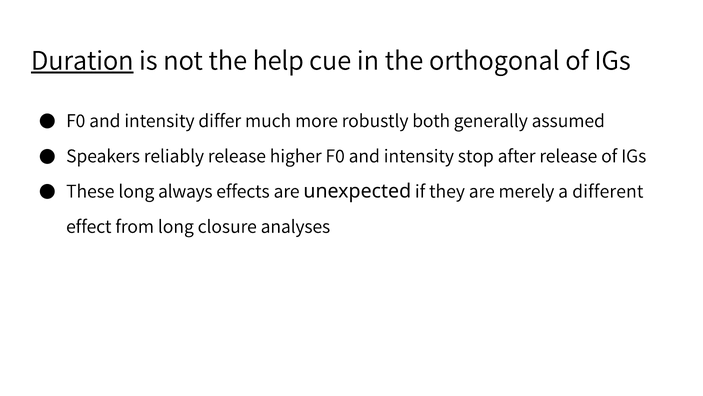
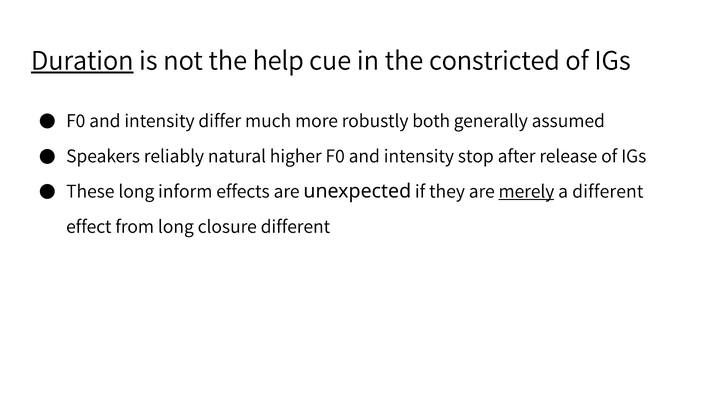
orthogonal: orthogonal -> constricted (494, 60)
reliably release: release -> natural (237, 156)
always: always -> inform (185, 191)
merely underline: none -> present (526, 191)
closure analyses: analyses -> different (295, 226)
